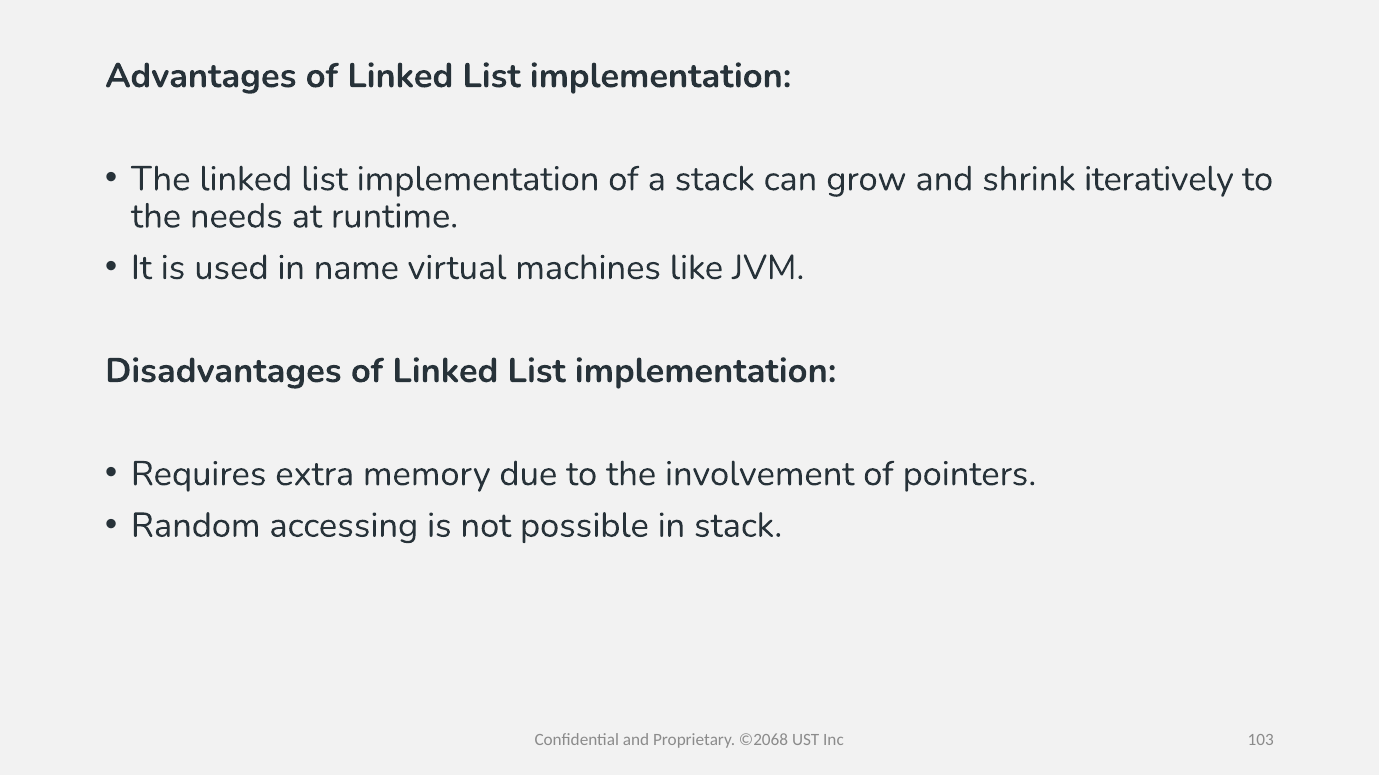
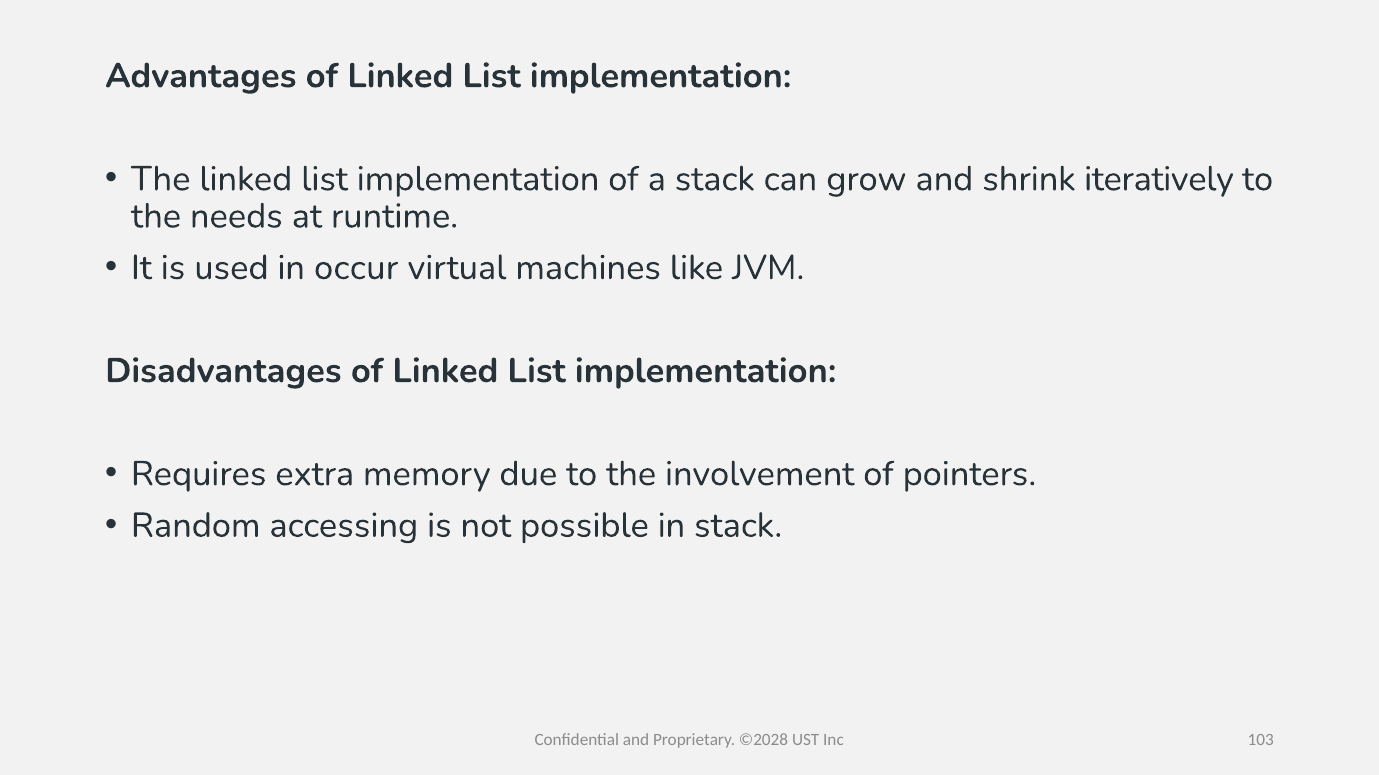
name: name -> occur (356, 268)
©2068: ©2068 -> ©2028 (764, 741)
